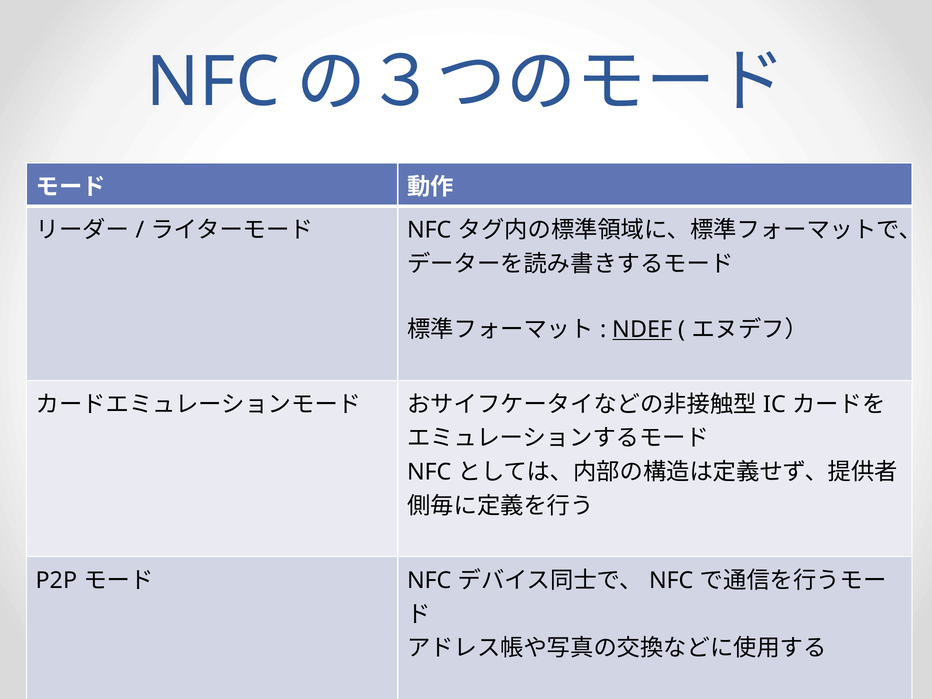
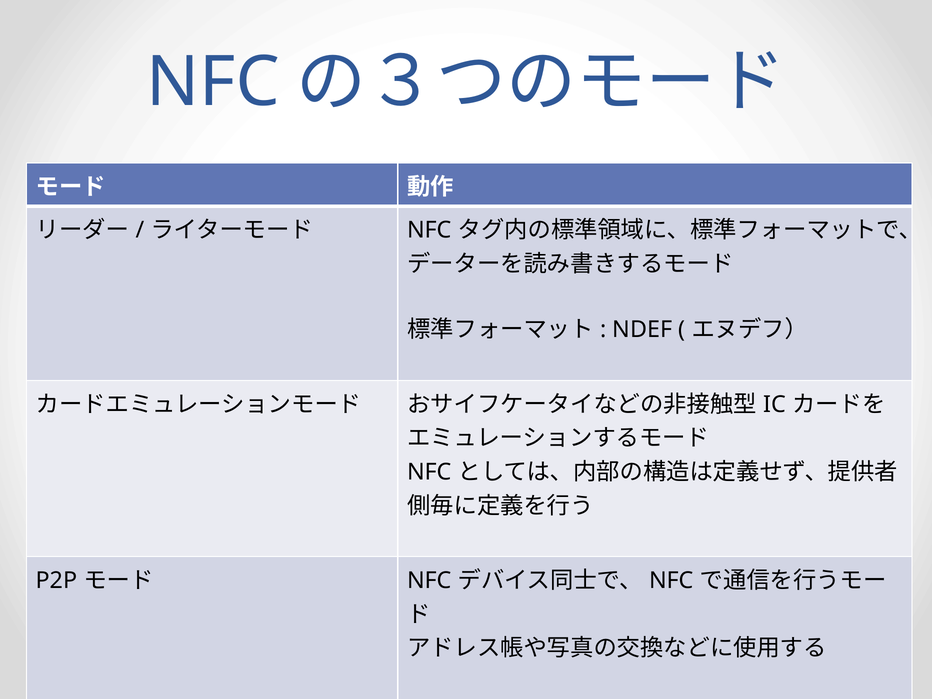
NDEF underline: present -> none (642, 329)
